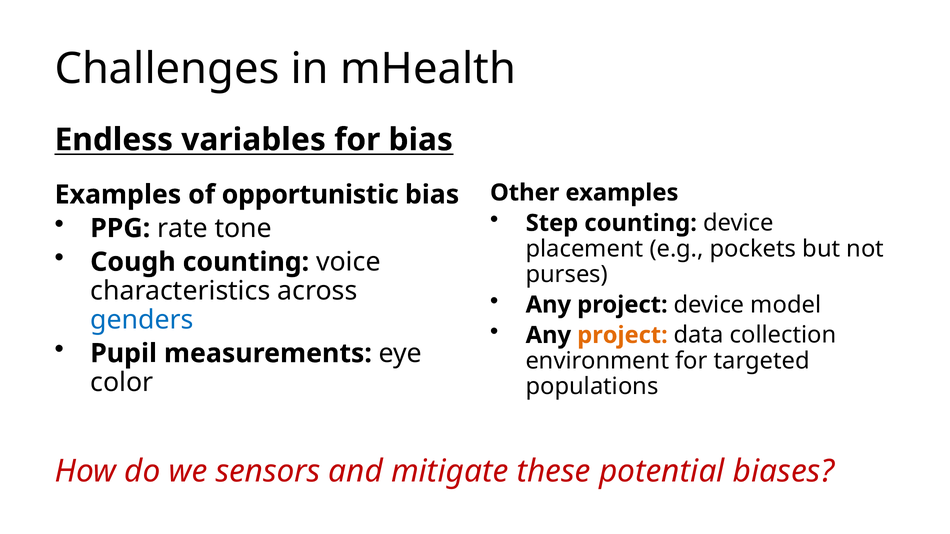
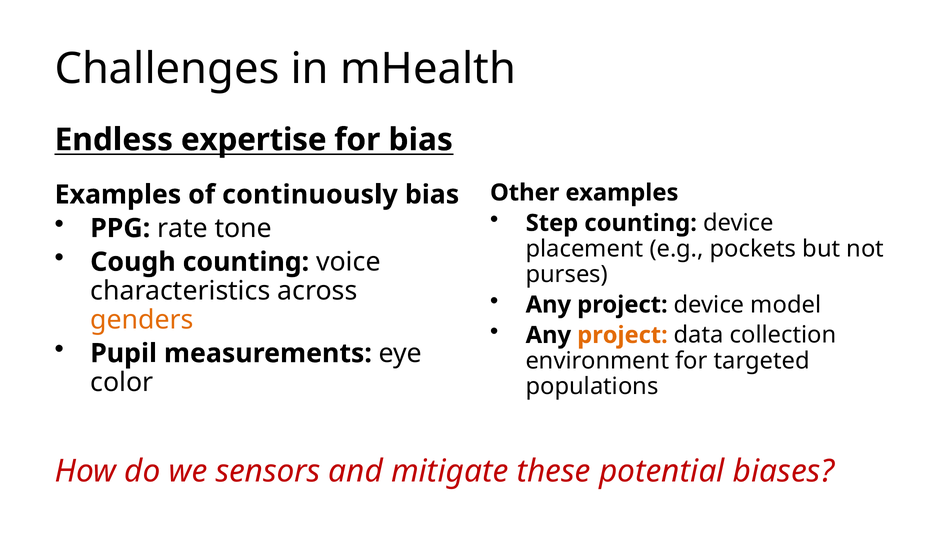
variables: variables -> expertise (254, 140)
opportunistic: opportunistic -> continuously (310, 195)
genders colour: blue -> orange (142, 320)
